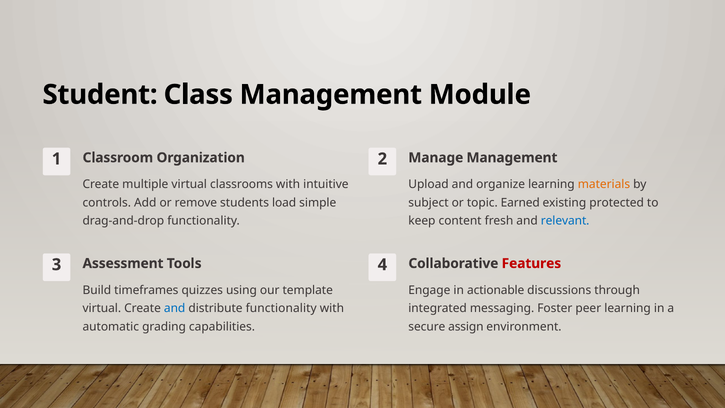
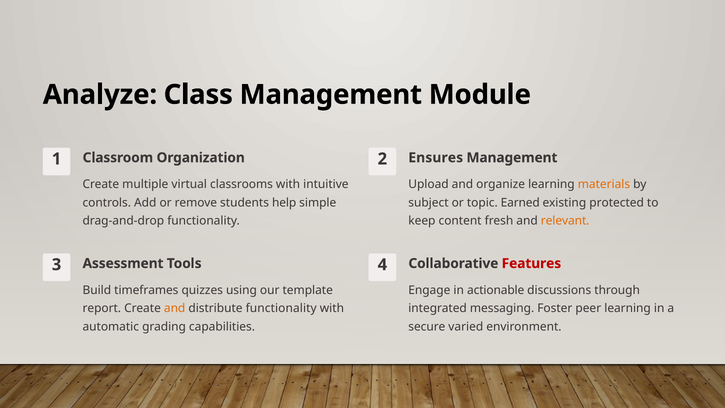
Student: Student -> Analyze (100, 95)
Manage: Manage -> Ensures (436, 158)
load: load -> help (284, 203)
relevant colour: blue -> orange (565, 221)
virtual: virtual -> report (102, 308)
and colour: blue -> orange (175, 308)
assign: assign -> varied (466, 327)
